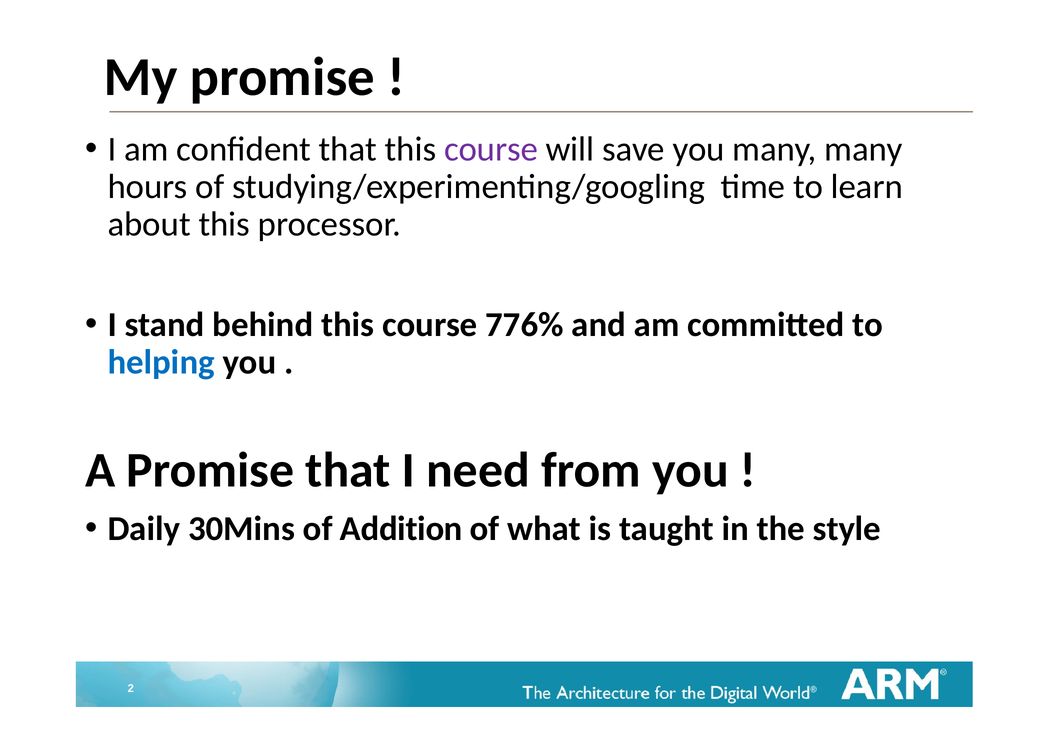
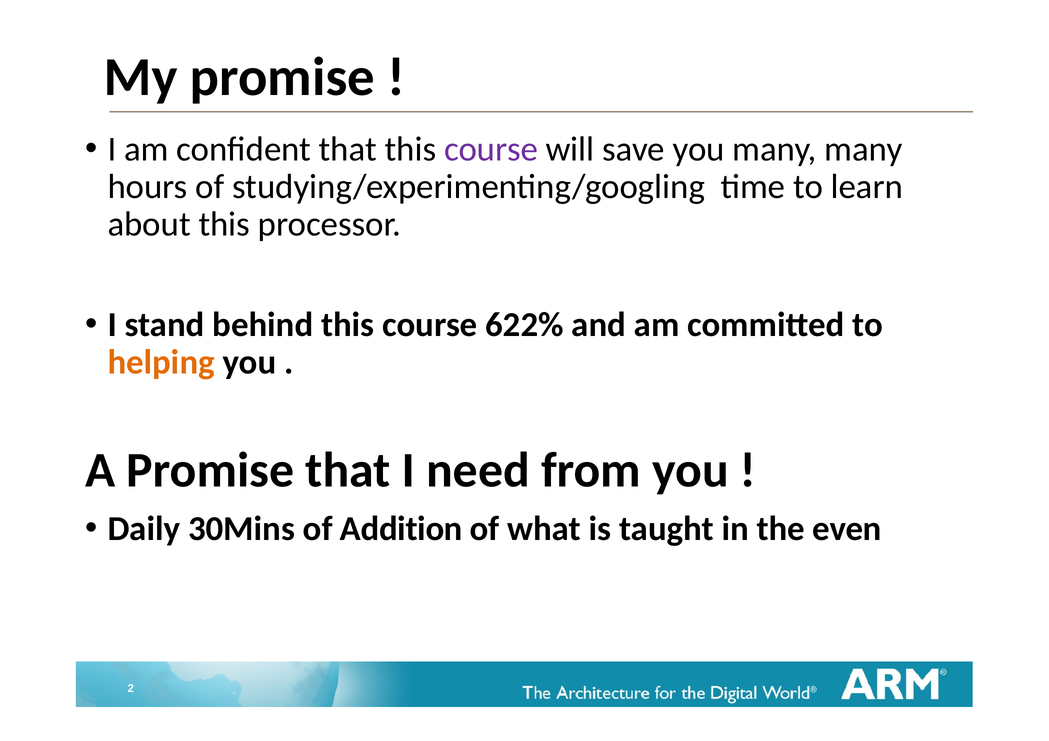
776%: 776% -> 622% (524, 325)
helping colour: blue -> orange (161, 362)
style: style -> even (847, 529)
